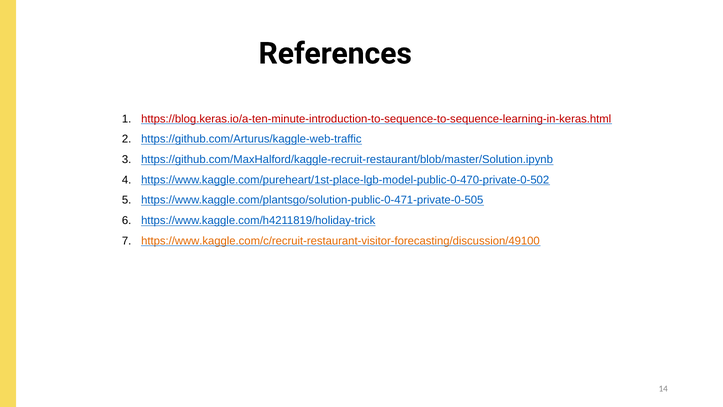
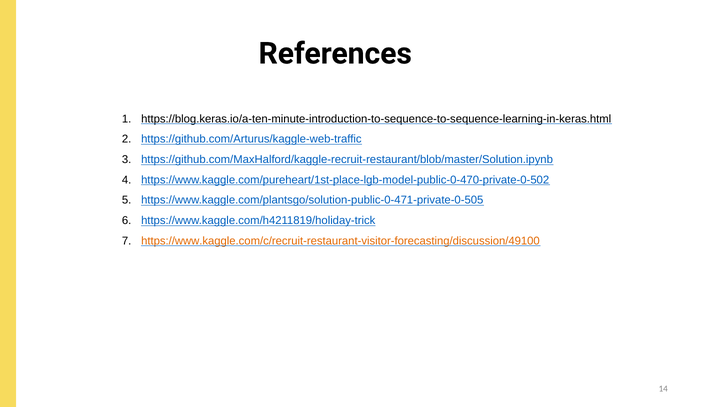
https://blog.keras.io/a-ten-minute-introduction-to-sequence-to-sequence-learning-in-keras.html colour: red -> black (376, 119)
